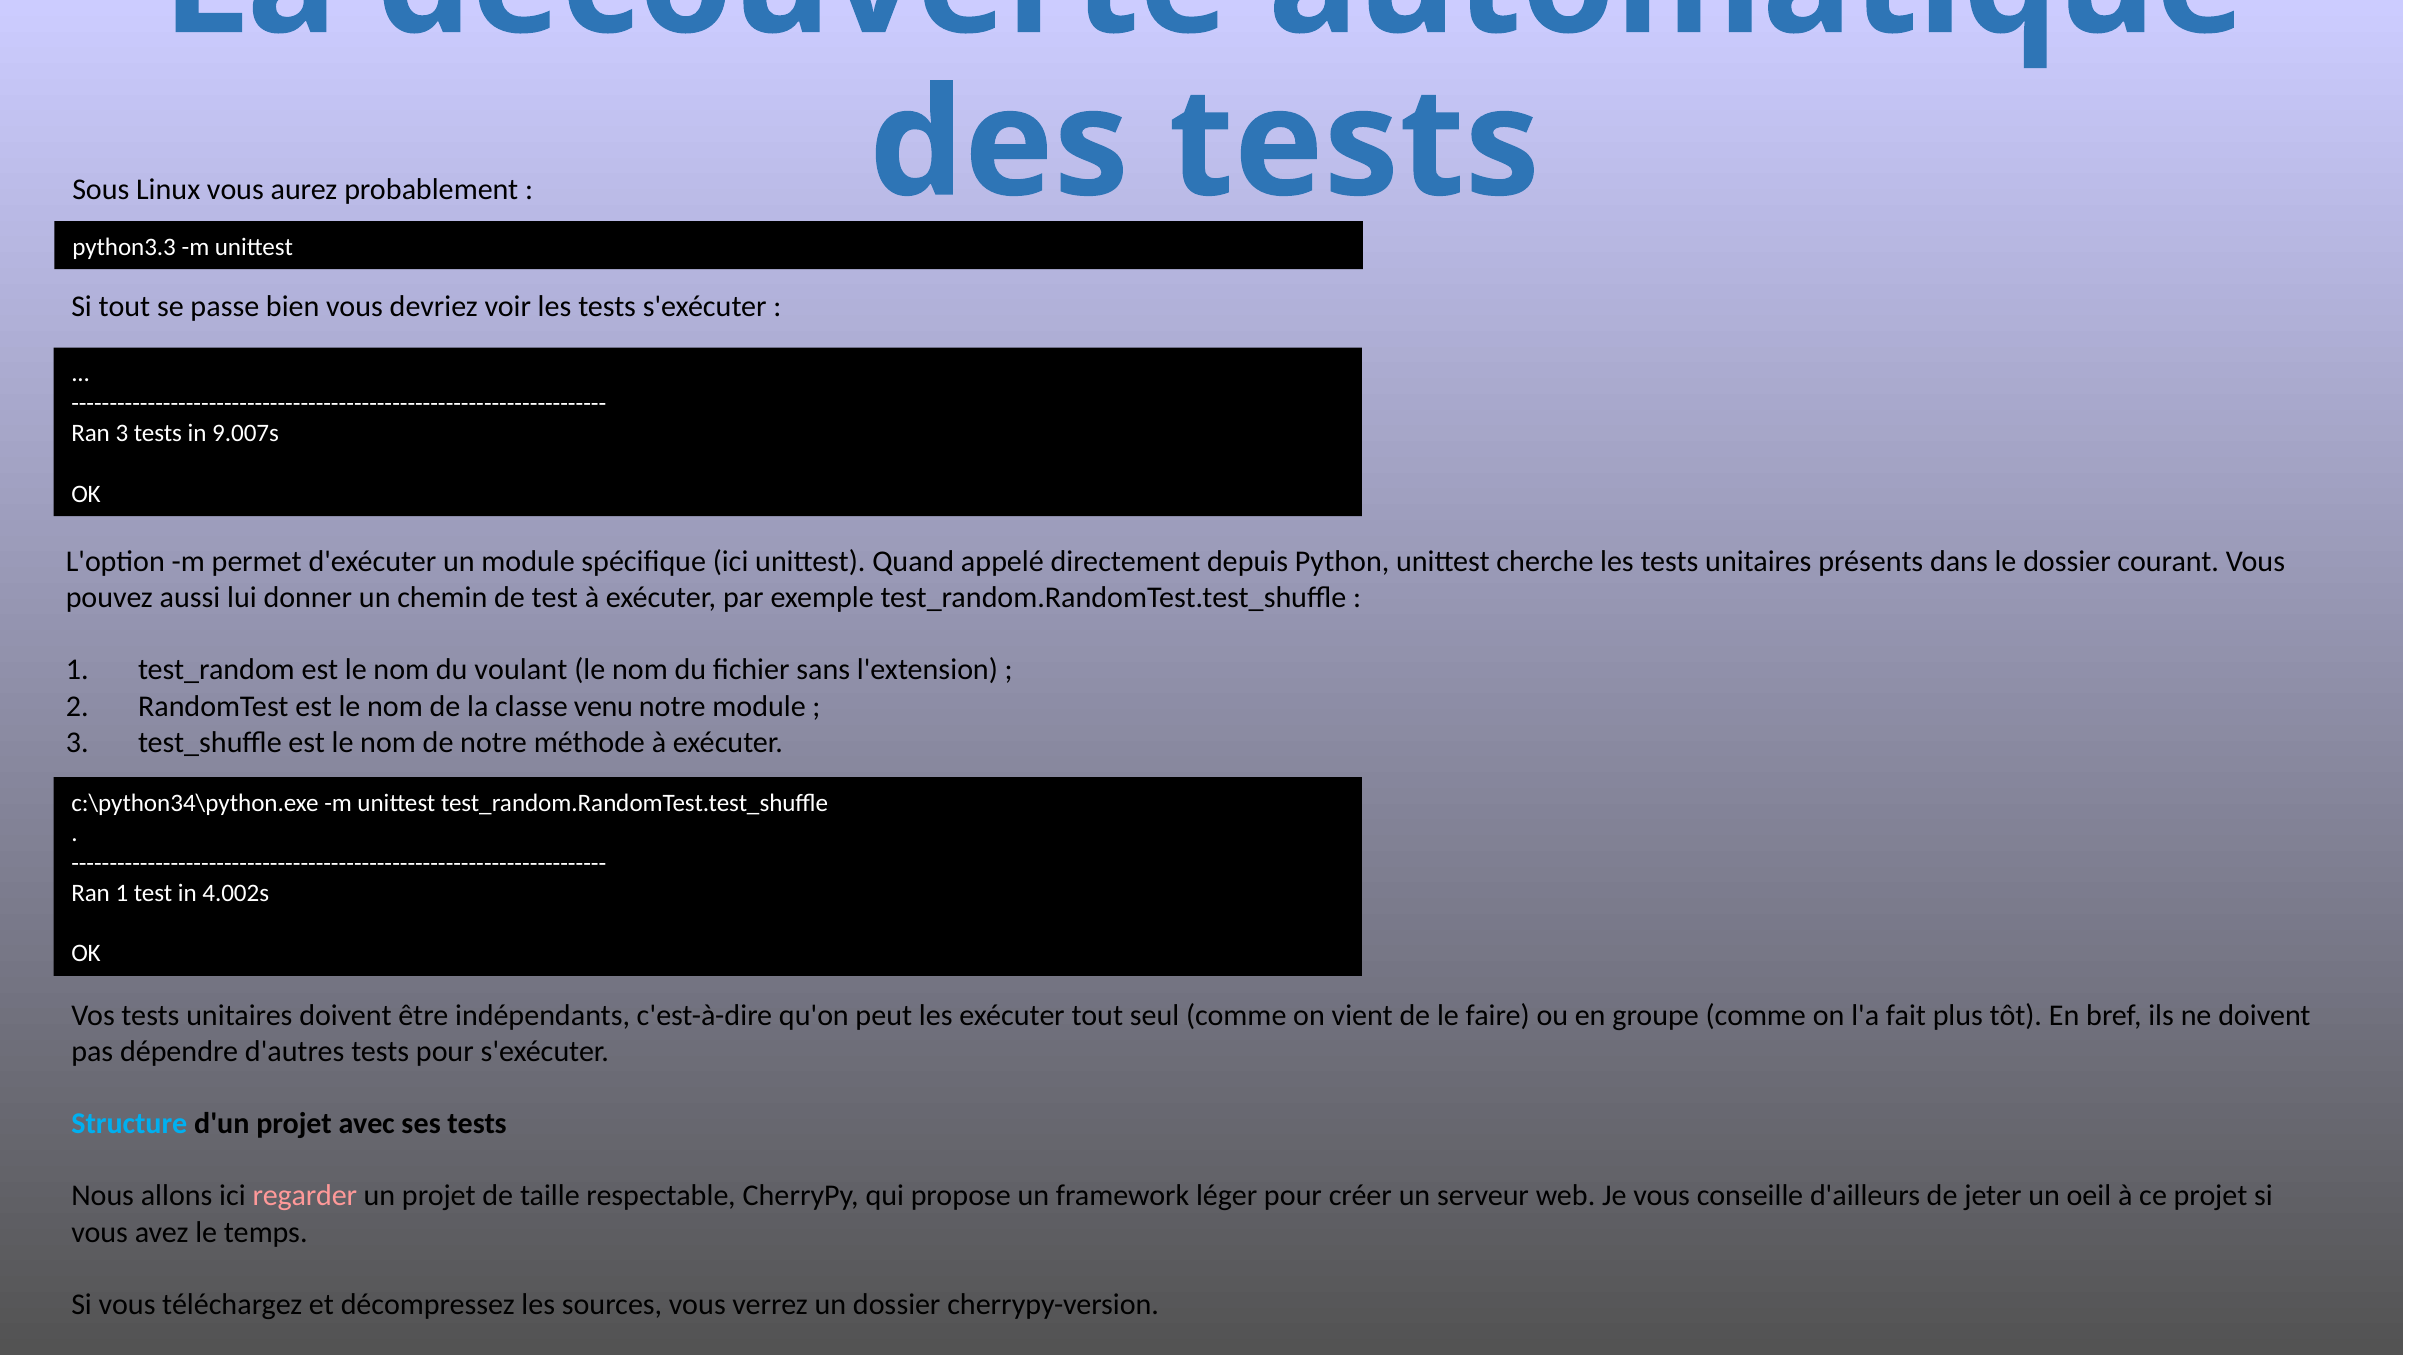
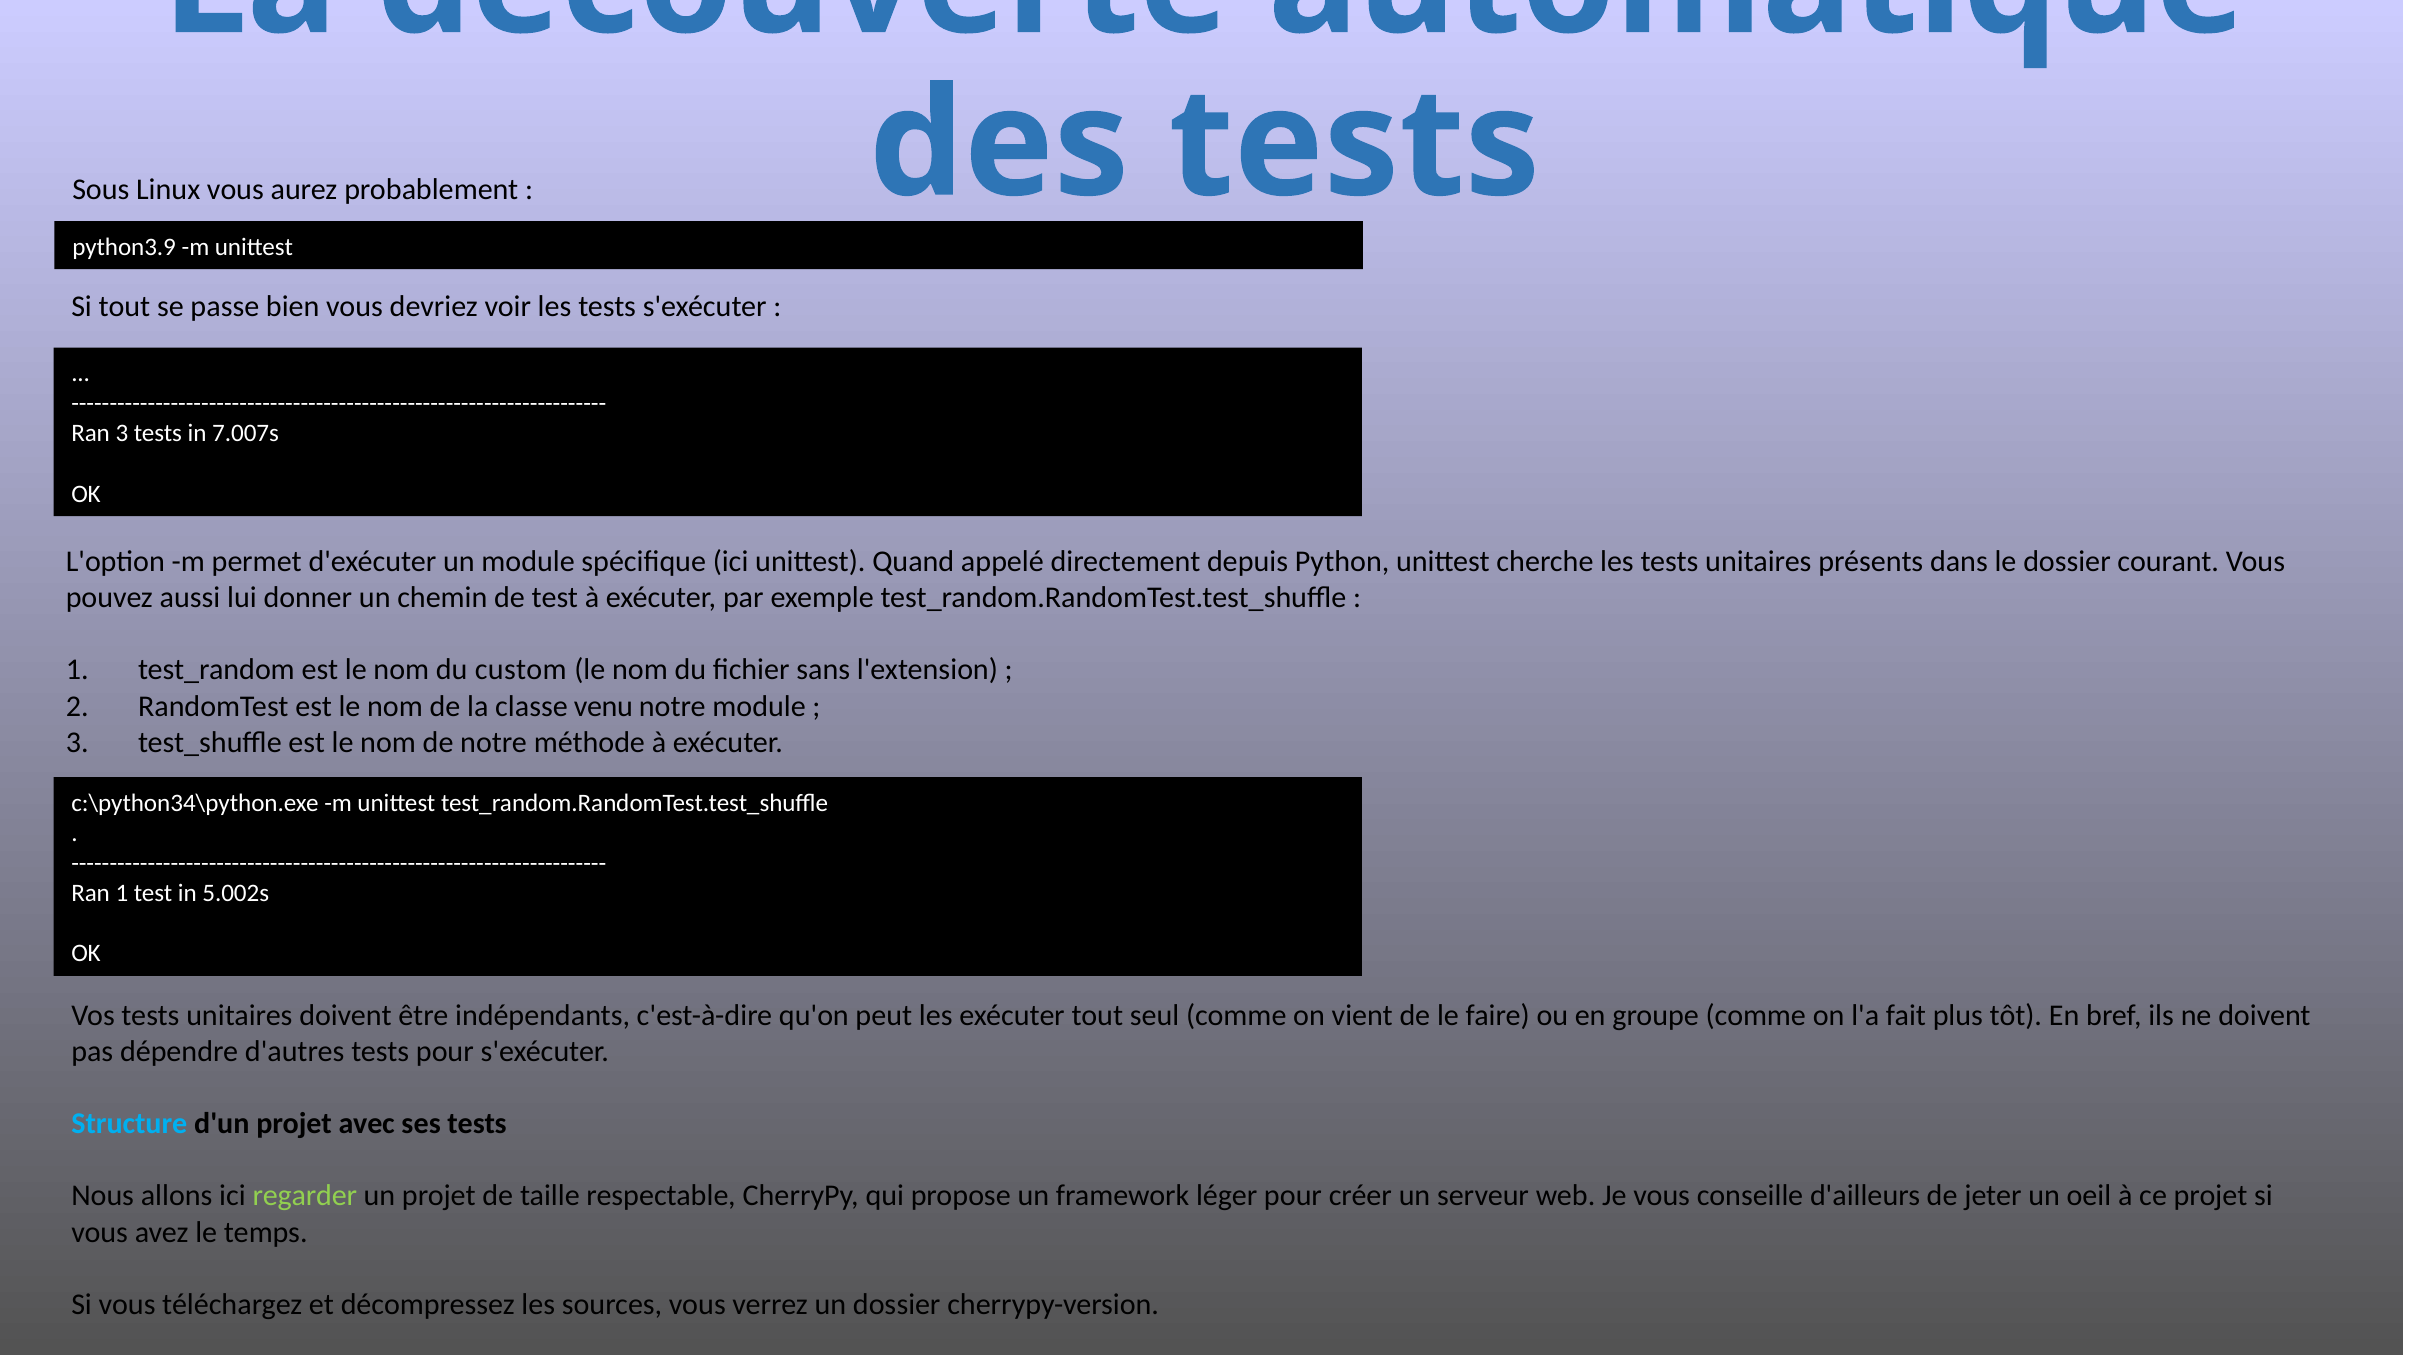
python3.3: python3.3 -> python3.9 (124, 247)
9.007s: 9.007s -> 7.007s (246, 434)
voulant: voulant -> custom (521, 670)
4.002s: 4.002s -> 5.002s (236, 893)
regarder colour: pink -> light green (305, 1196)
